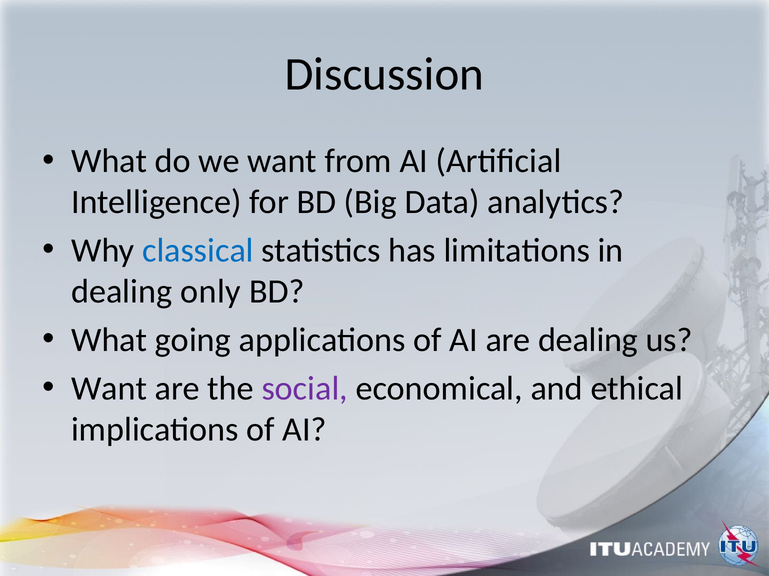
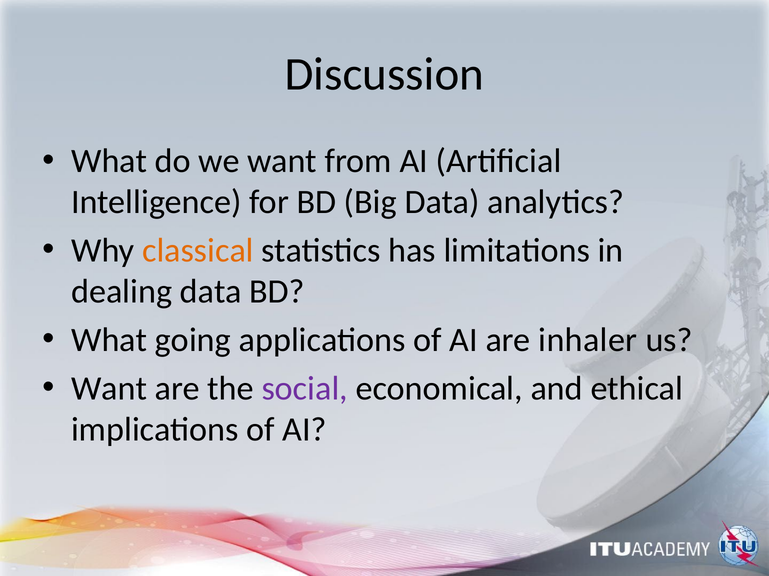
classical colour: blue -> orange (198, 251)
dealing only: only -> data (211, 292)
are dealing: dealing -> inhaler (588, 340)
